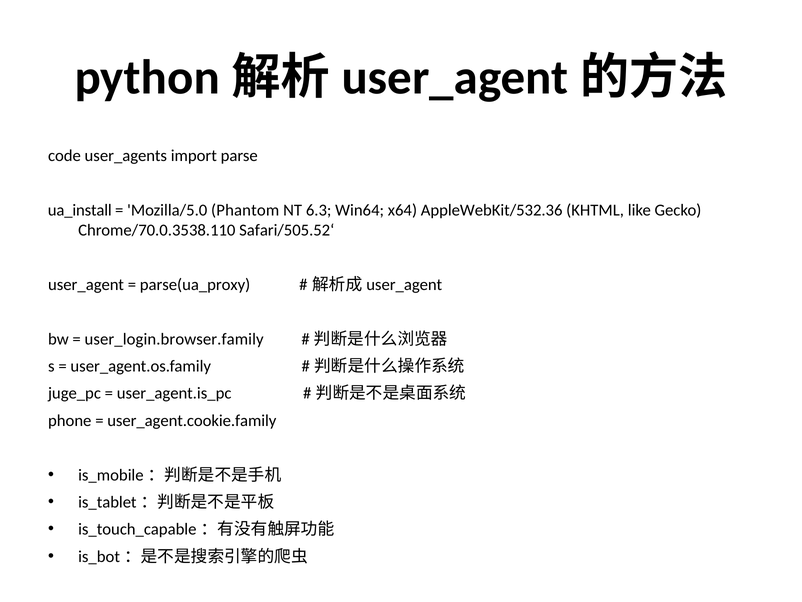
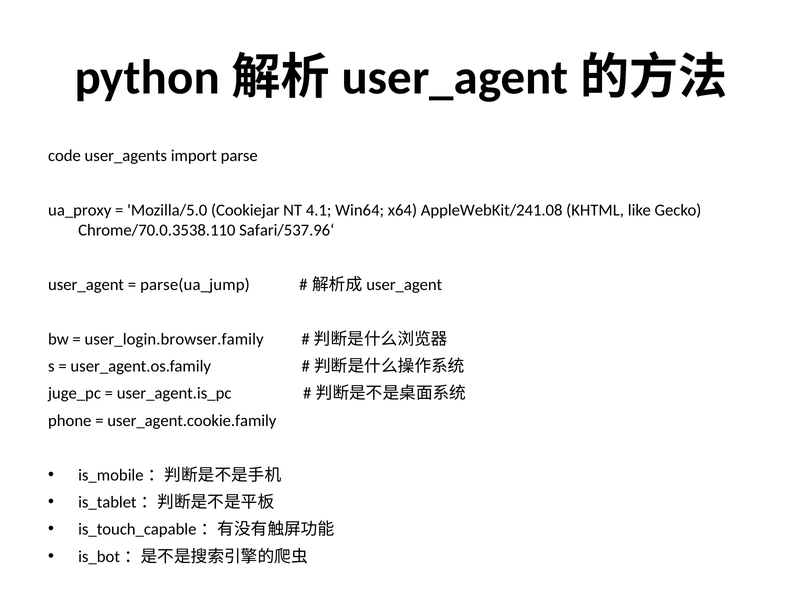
ua_install: ua_install -> ua_proxy (80, 210)
Phantom: Phantom -> Cookiejar (245, 210)
6.3: 6.3 -> 4.1 (319, 210)
AppleWebKit/532.36: AppleWebKit/532.36 -> AppleWebKit/241.08 (492, 210)
Safari/505.52‘: Safari/505.52‘ -> Safari/537.96‘ (287, 230)
parse(ua_proxy: parse(ua_proxy -> parse(ua_jump (195, 284)
